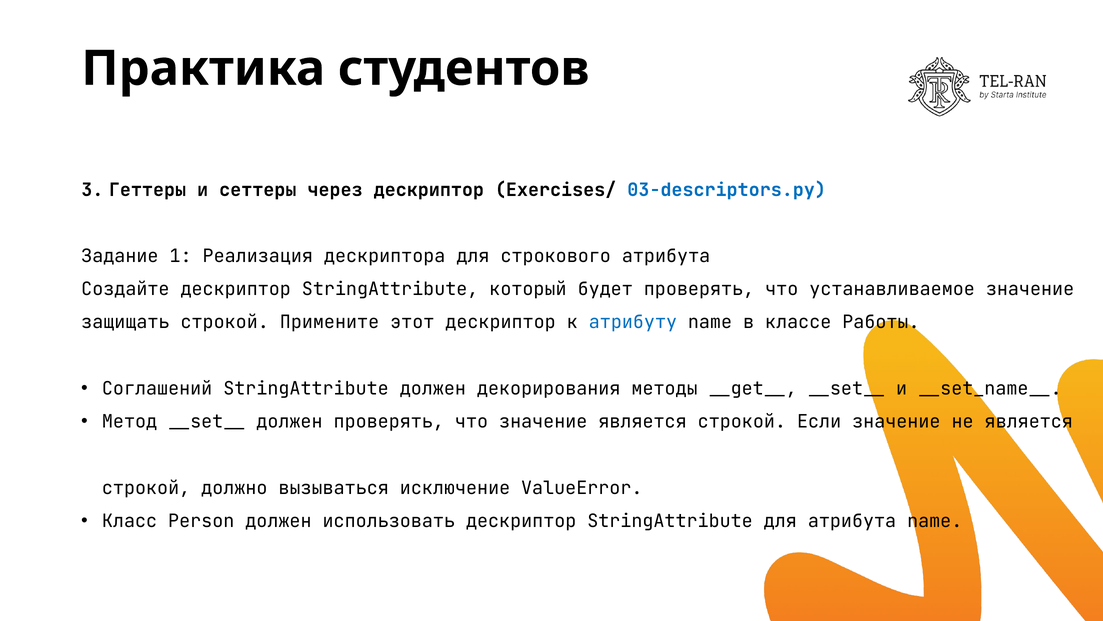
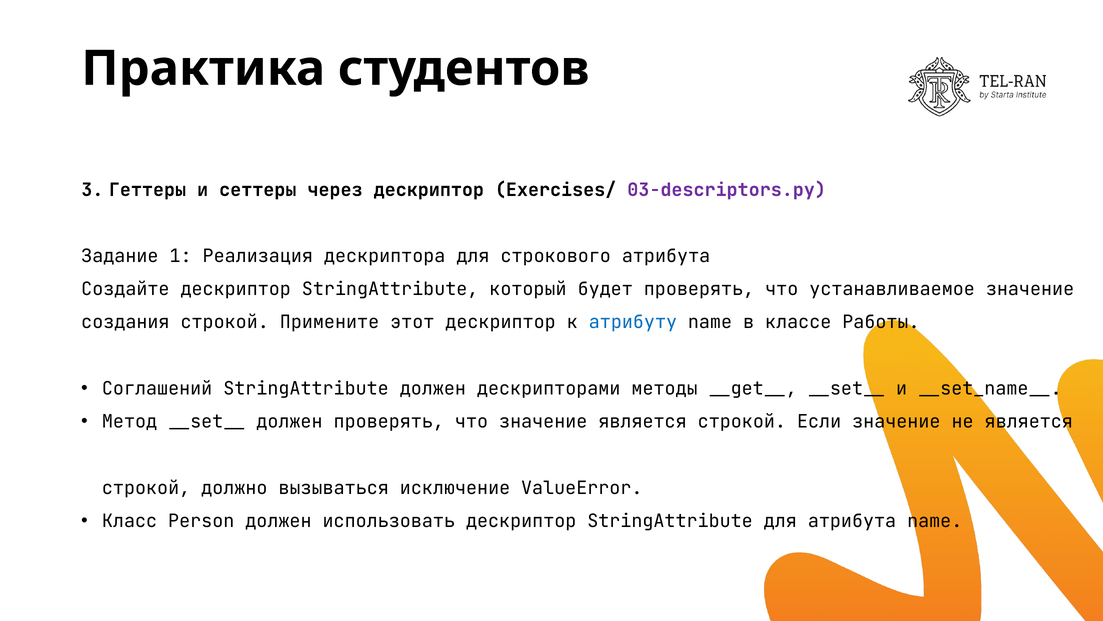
03-descriptors.py colour: blue -> purple (727, 190)
защищать: защищать -> создания (125, 322)
декорирования: декорирования -> дескрипторами (549, 388)
